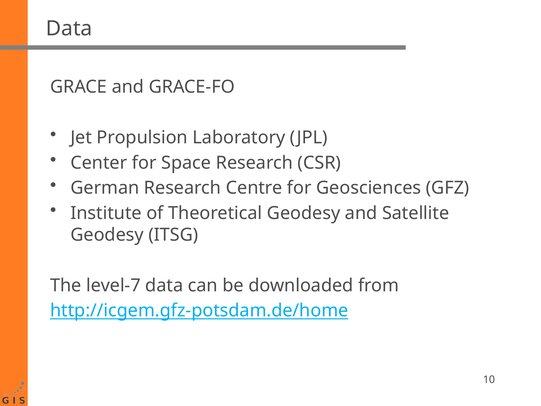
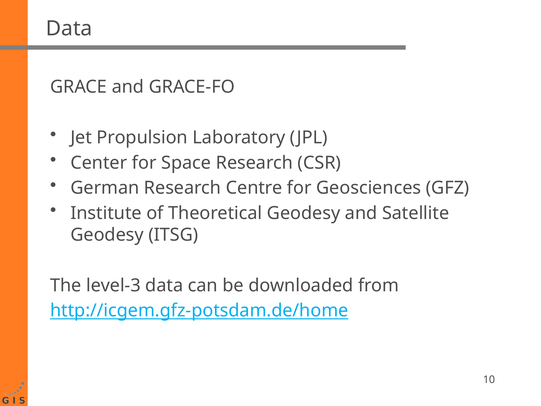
level-7: level-7 -> level-3 (113, 285)
